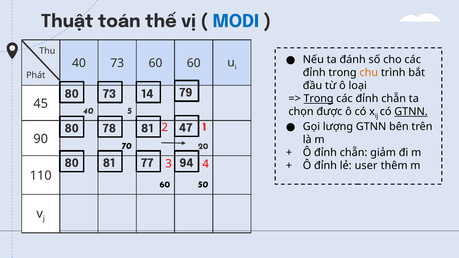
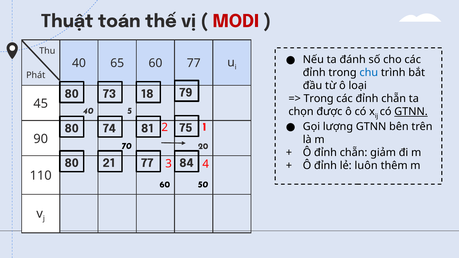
MODI colour: blue -> red (236, 21)
40 73: 73 -> 65 (117, 63)
60 60: 60 -> 77 (194, 63)
chu colour: orange -> blue (369, 73)
14: 14 -> 18 (147, 94)
Trong underline: present -> none (319, 99)
78: 78 -> 74 (109, 129)
47: 47 -> 75 (186, 128)
80 81: 81 -> 21 (109, 163)
94: 94 -> 84 (186, 163)
user: user -> luôn (366, 166)
